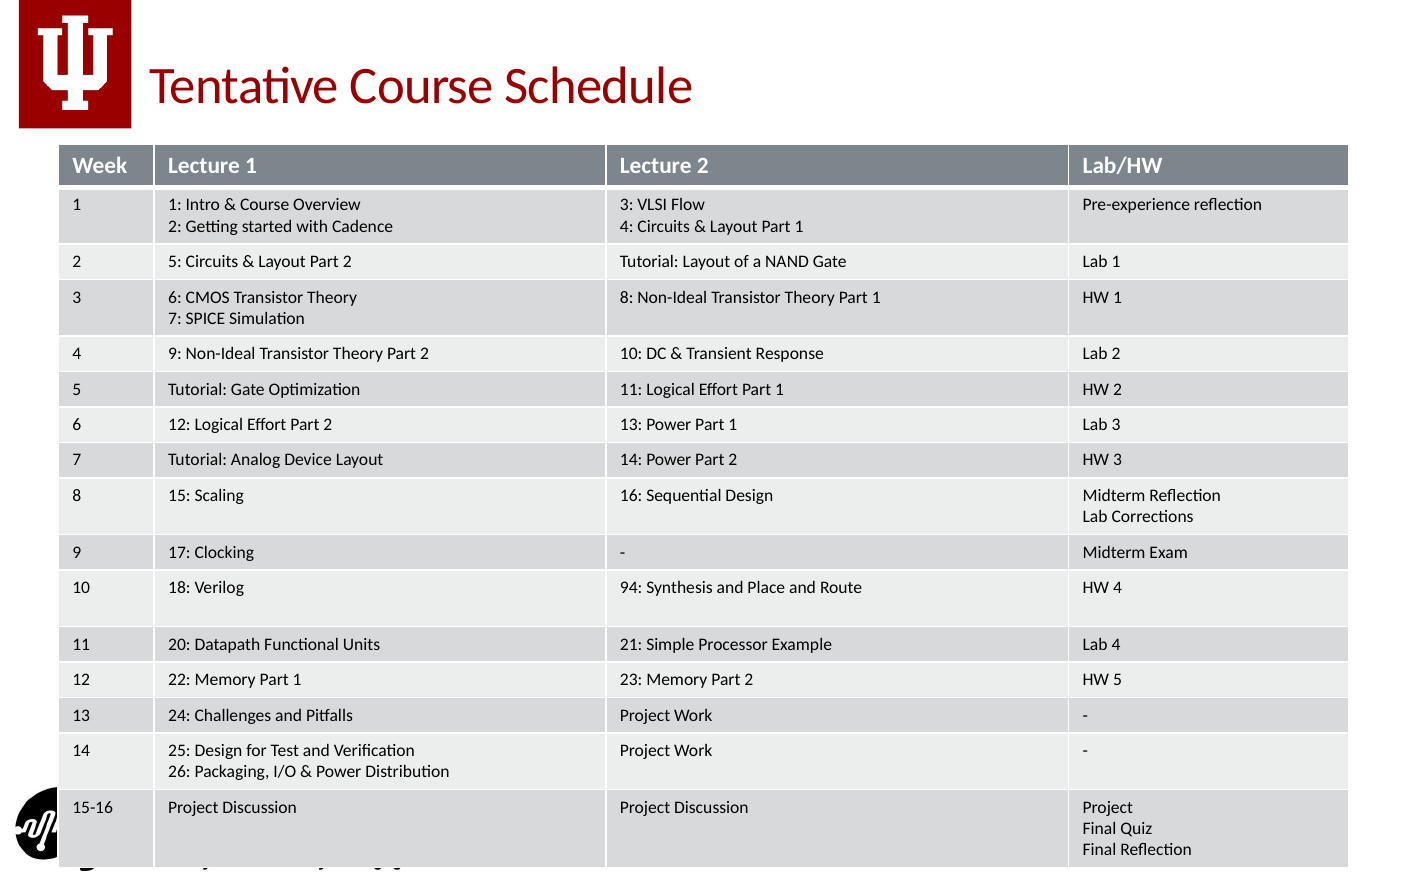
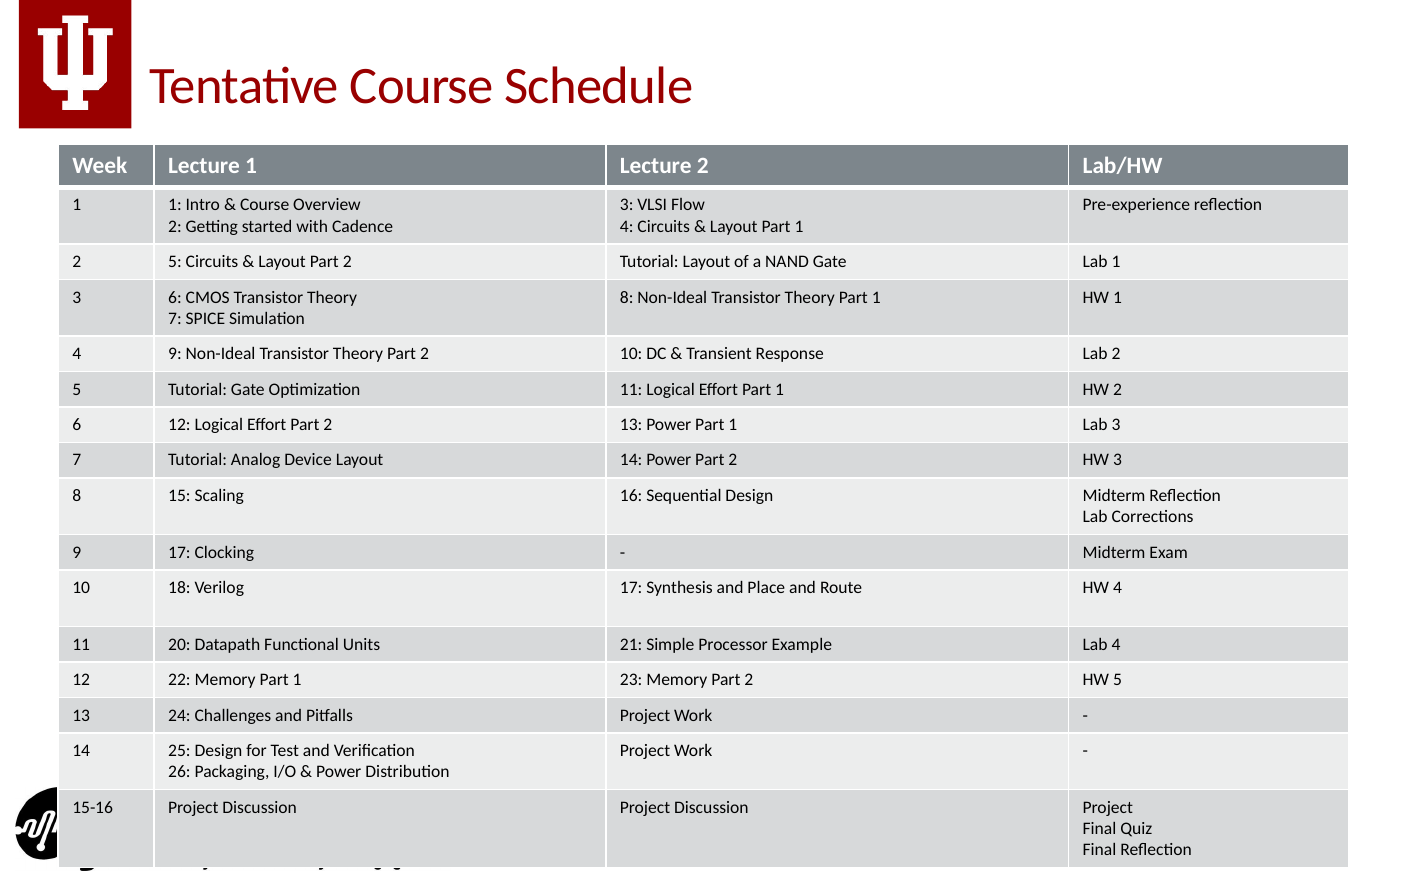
Verilog 94: 94 -> 17 (631, 588)
